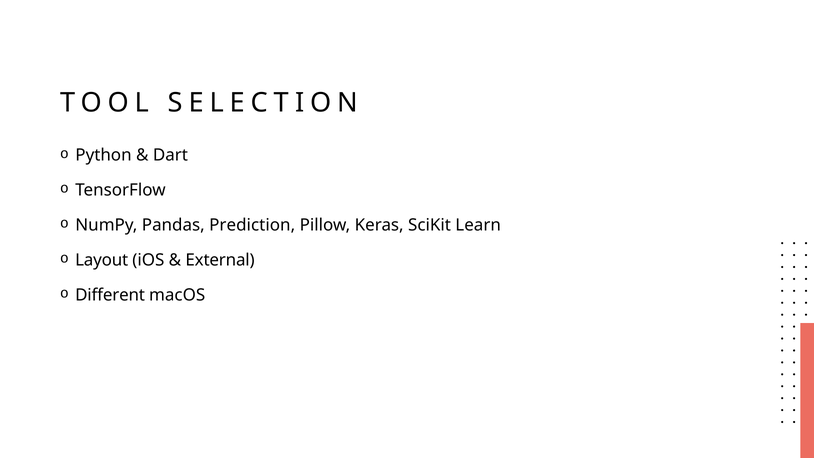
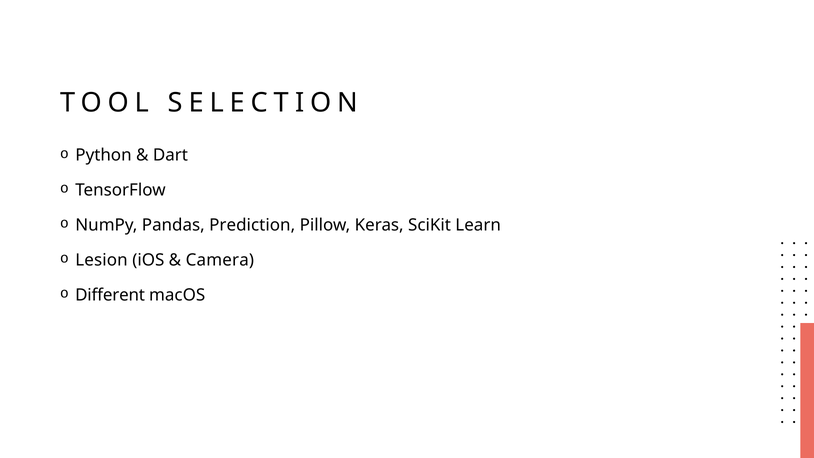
Layout: Layout -> Lesion (102, 260)
External: External -> Camera (220, 260)
